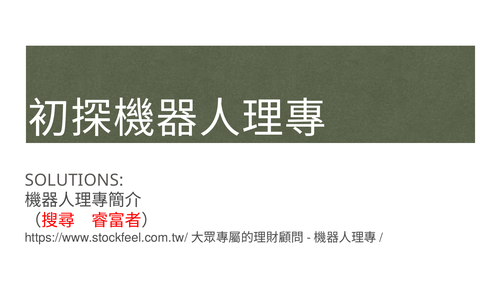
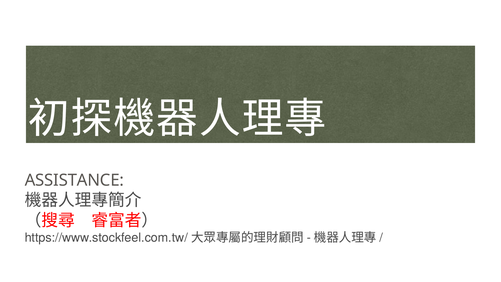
SOLUTIONS: SOLUTIONS -> ASSISTANCE (74, 180)
